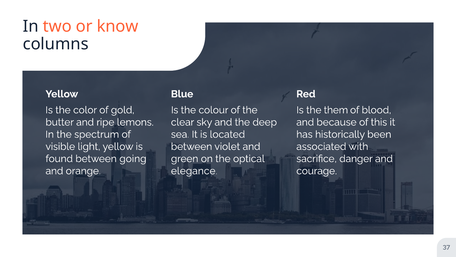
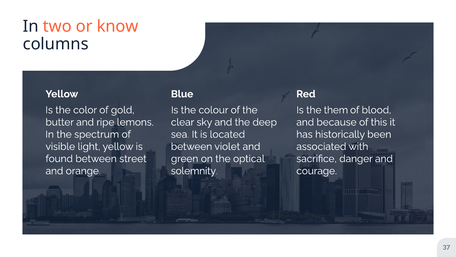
going: going -> street (133, 158)
elegance: elegance -> solemnity (194, 171)
